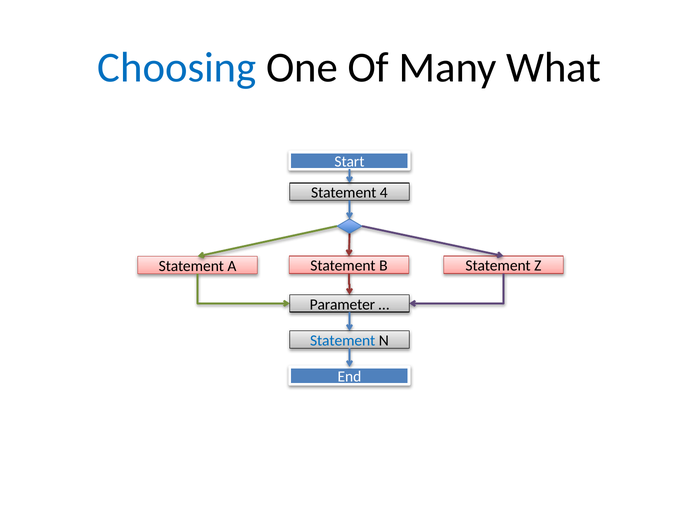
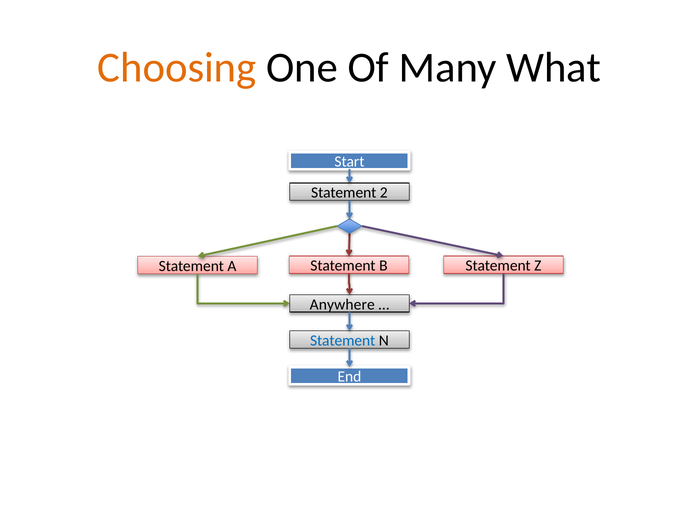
Choosing colour: blue -> orange (177, 68)
4: 4 -> 2 (384, 192)
Parameter: Parameter -> Anywhere (342, 304)
